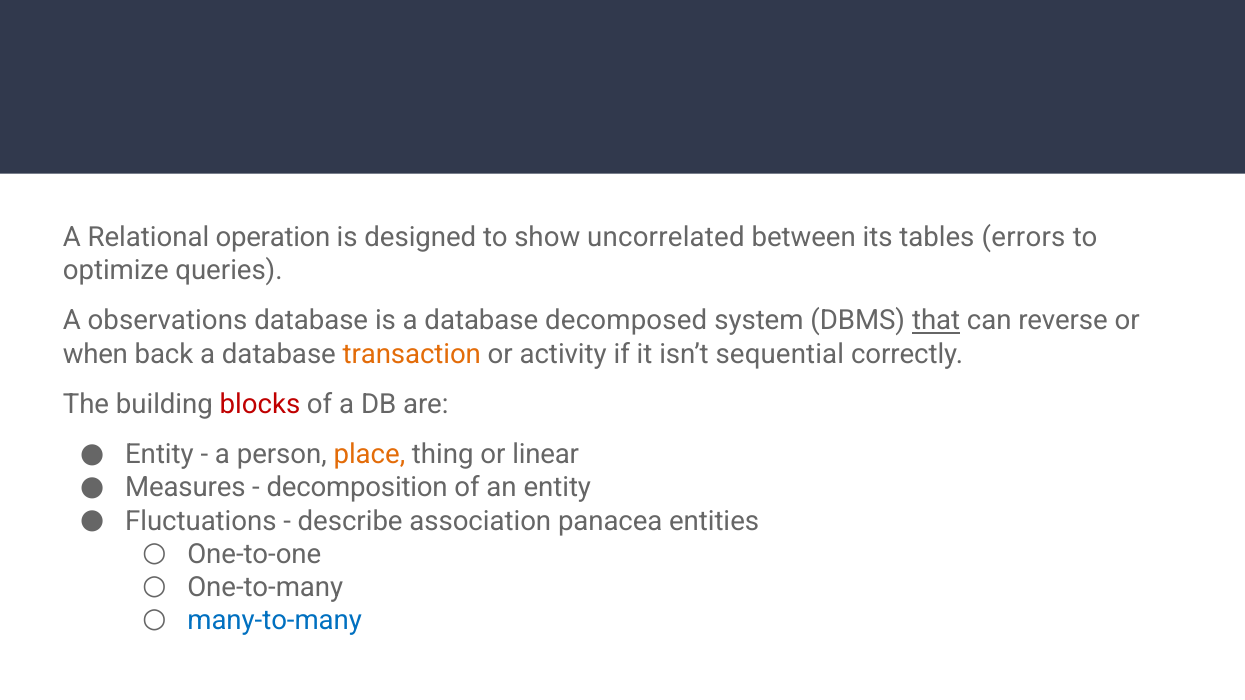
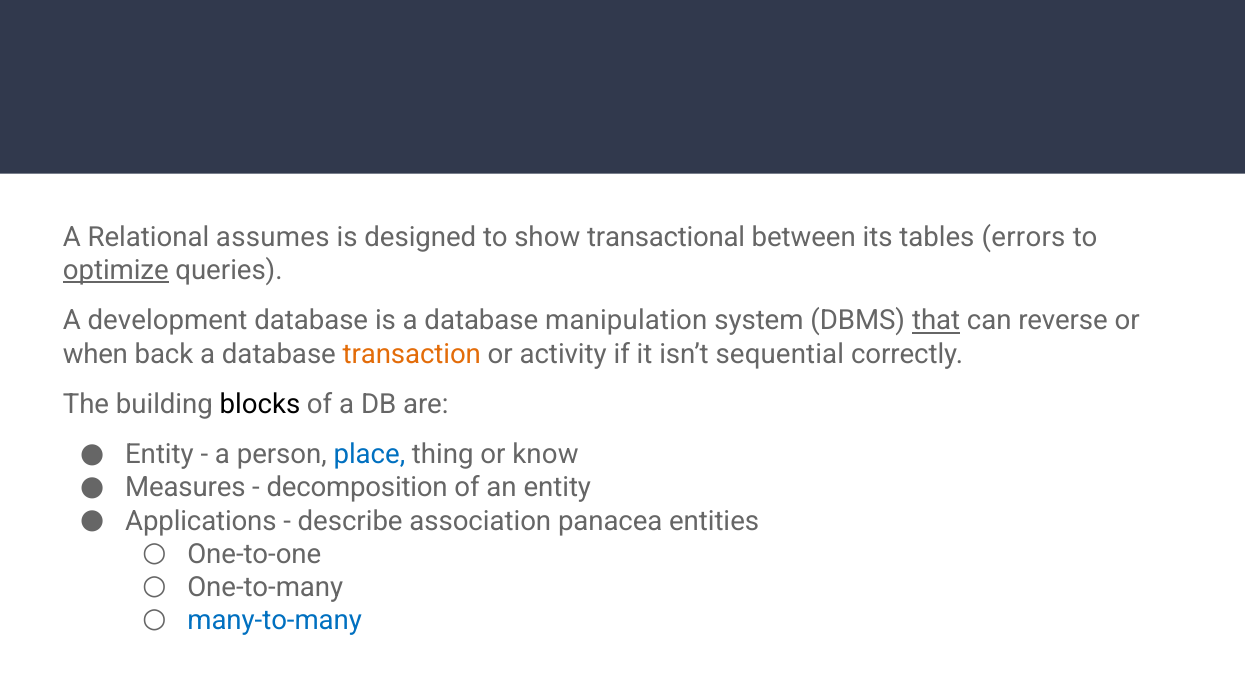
operation: operation -> assumes (273, 237)
uncorrelated: uncorrelated -> transactional (666, 237)
optimize underline: none -> present (116, 271)
observations: observations -> development (168, 321)
decomposed: decomposed -> manipulation (626, 321)
blocks colour: red -> black (260, 405)
place colour: orange -> blue (369, 455)
linear: linear -> know (545, 455)
Fluctuations: Fluctuations -> Applications (201, 521)
